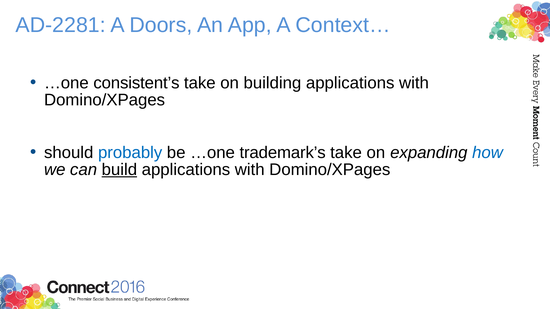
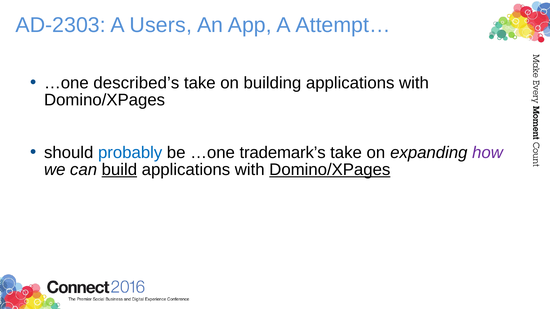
AD-2281: AD-2281 -> AD-2303 (61, 25)
Doors: Doors -> Users (161, 25)
Context…: Context… -> Attempt… (343, 25)
consistent’s: consistent’s -> described’s (136, 83)
how colour: blue -> purple (488, 153)
Domino/XPages underline: none -> present (330, 170)
